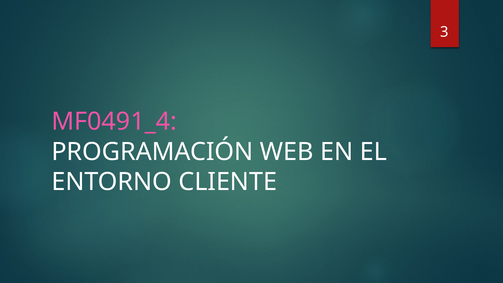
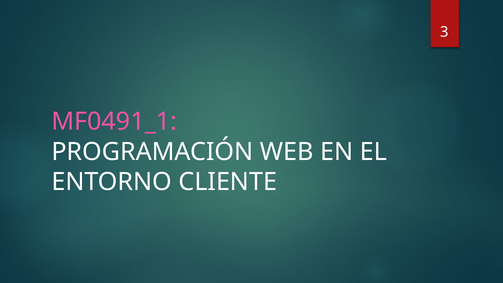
MF0491_4: MF0491_4 -> MF0491_1 (114, 122)
